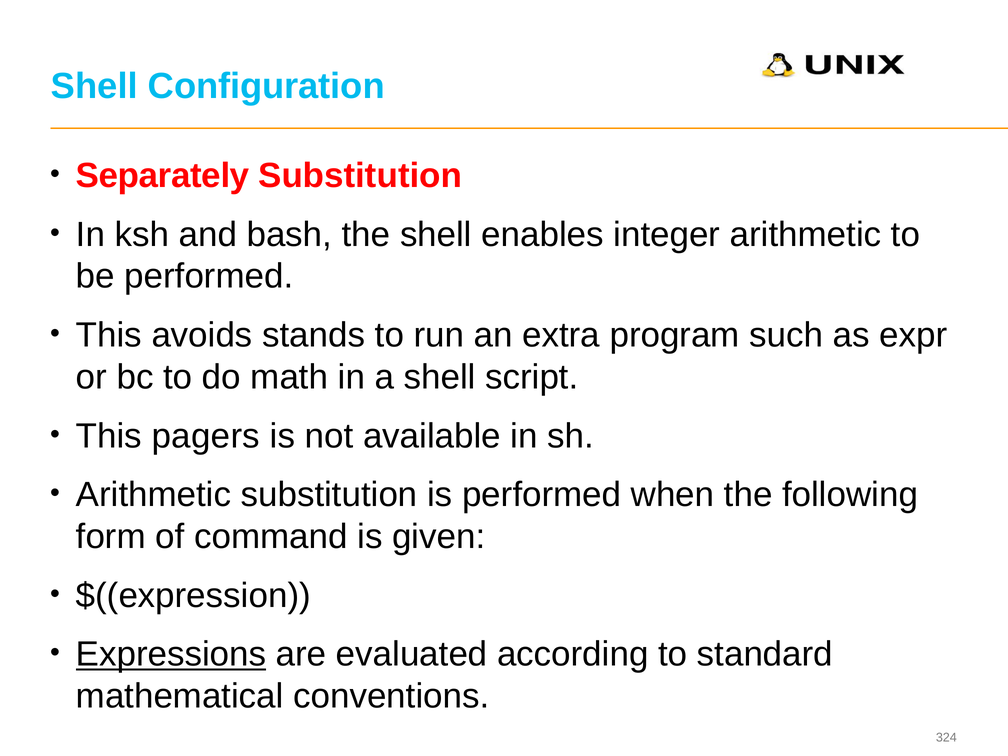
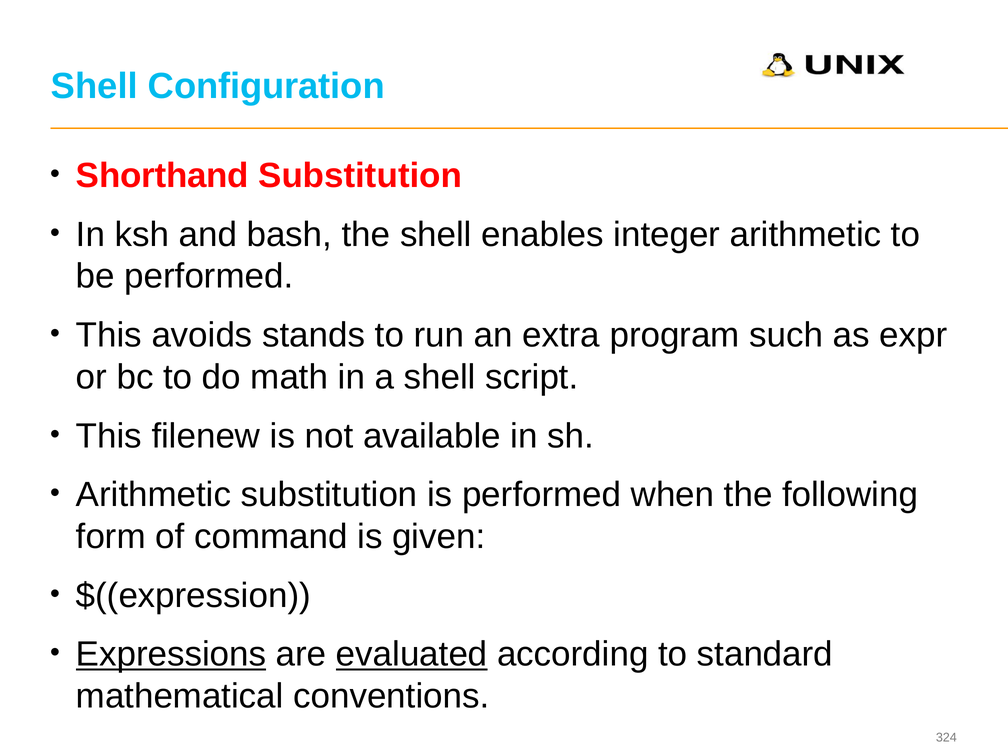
Separately: Separately -> Shorthand (162, 176)
pagers: pagers -> filenew (206, 436)
evaluated underline: none -> present (412, 654)
